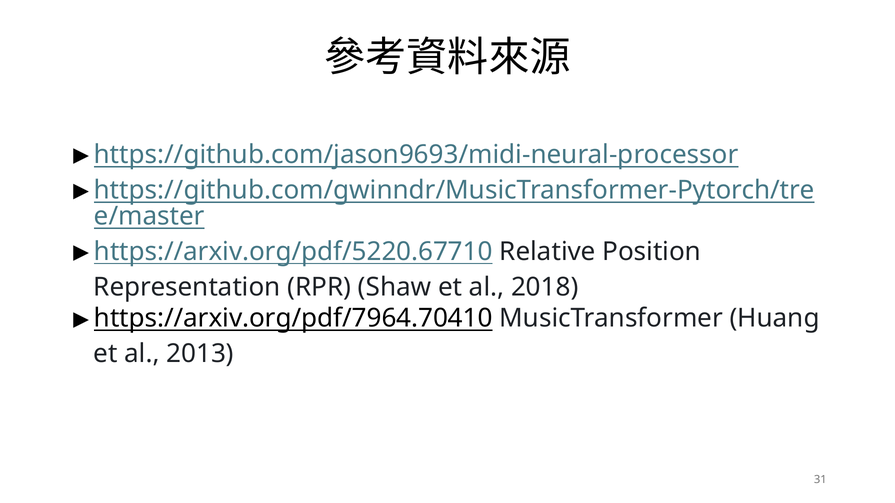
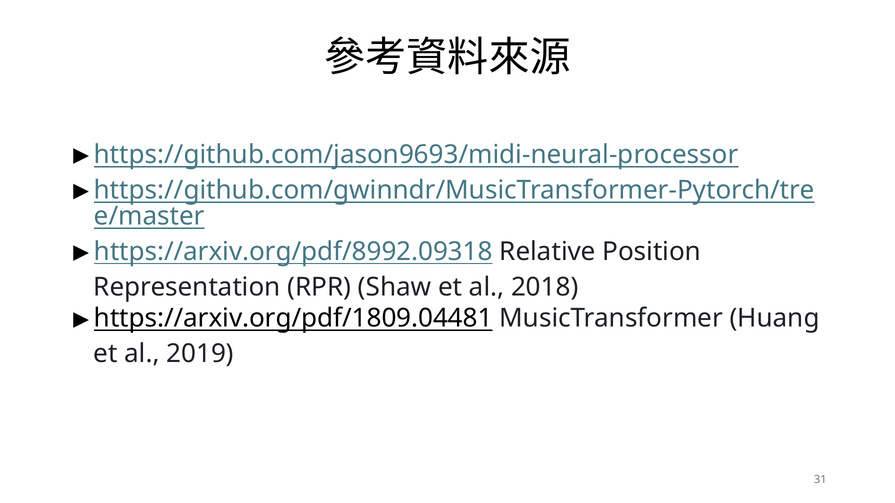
https://arxiv.org/pdf/5220.67710: https://arxiv.org/pdf/5220.67710 -> https://arxiv.org/pdf/8992.09318 (293, 252)
https://arxiv.org/pdf/7964.70410: https://arxiv.org/pdf/7964.70410 -> https://arxiv.org/pdf/1809.04481 (293, 319)
2013: 2013 -> 2019 (200, 354)
